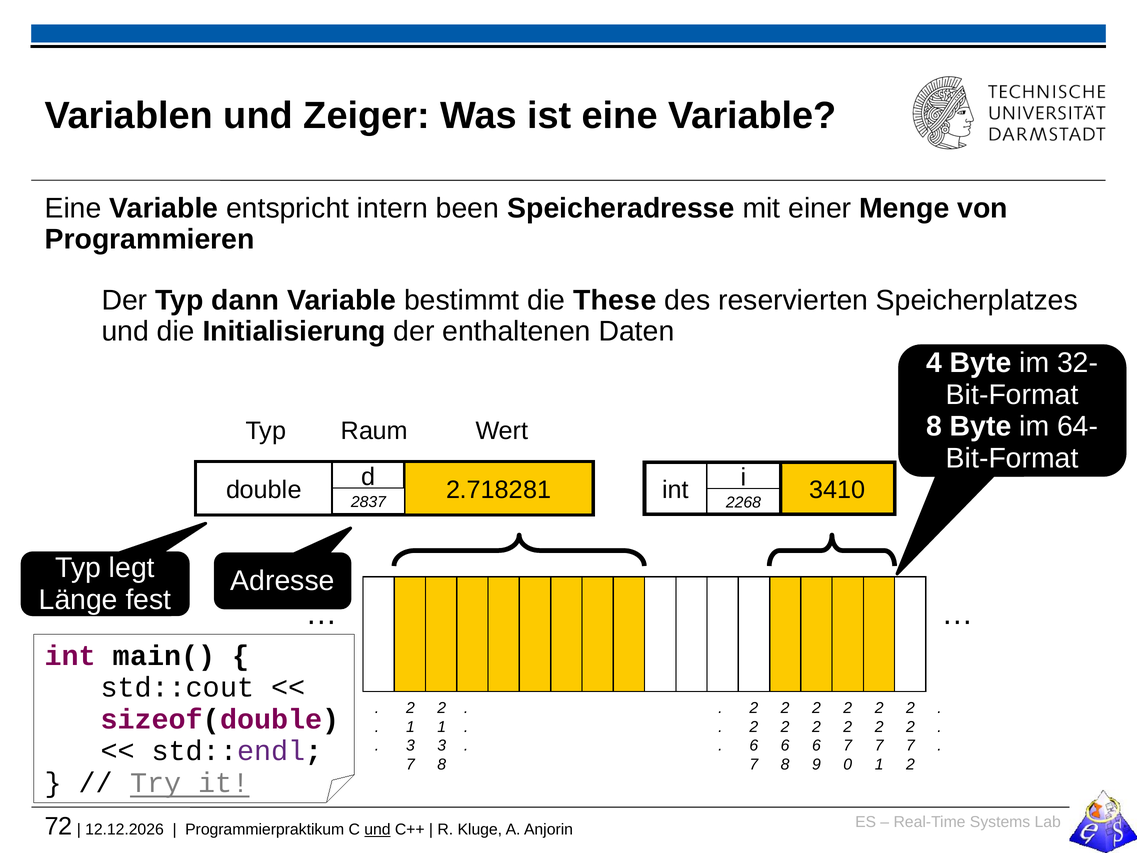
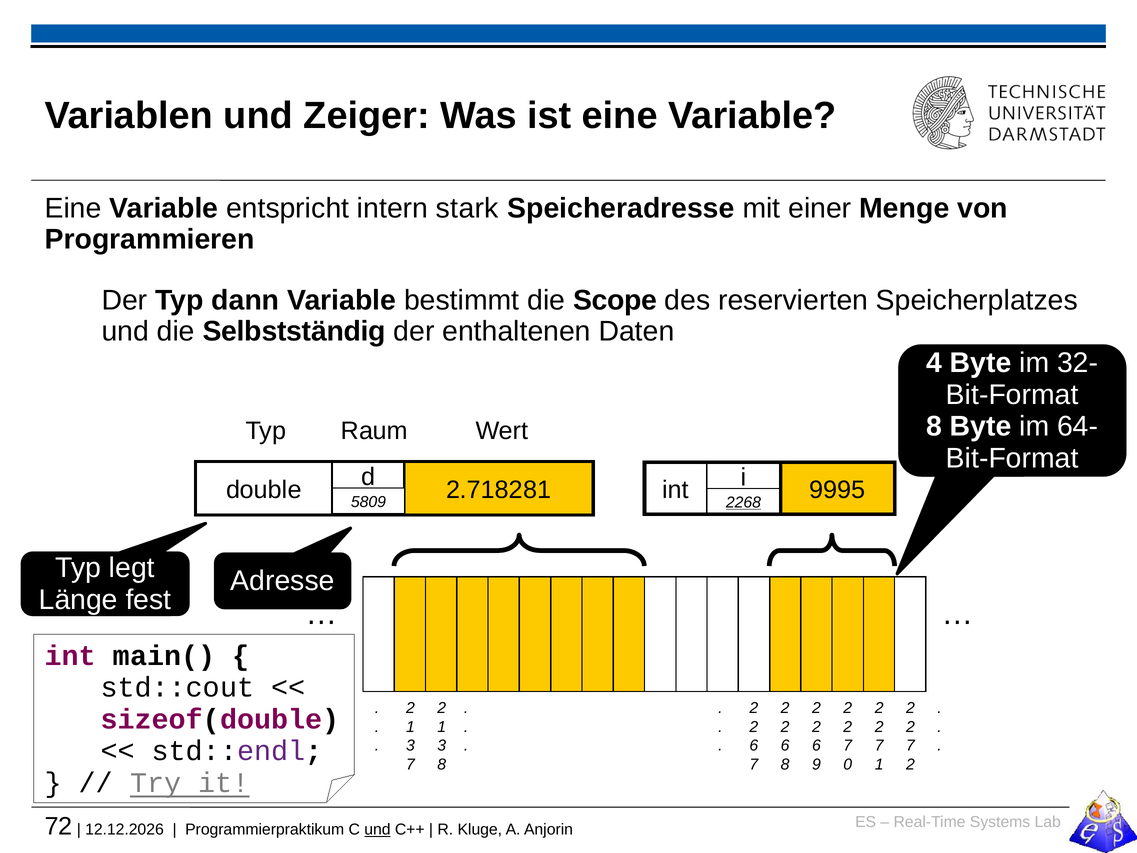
been: been -> stark (467, 208)
These: These -> Scope (615, 300)
Initialisierung: Initialisierung -> Selbstständig (294, 331)
3410: 3410 -> 9995 (837, 490)
2837: 2837 -> 5809 (368, 502)
2268 underline: none -> present (743, 502)
